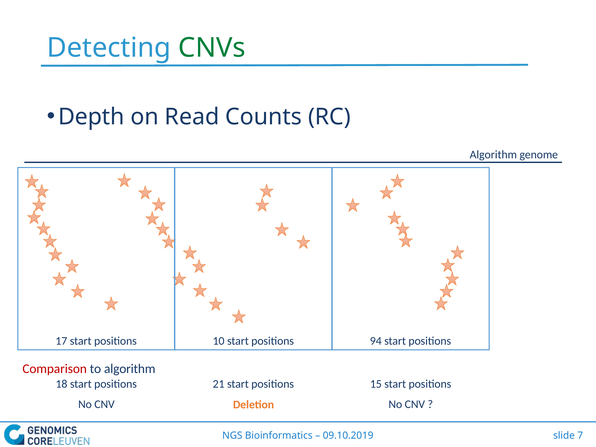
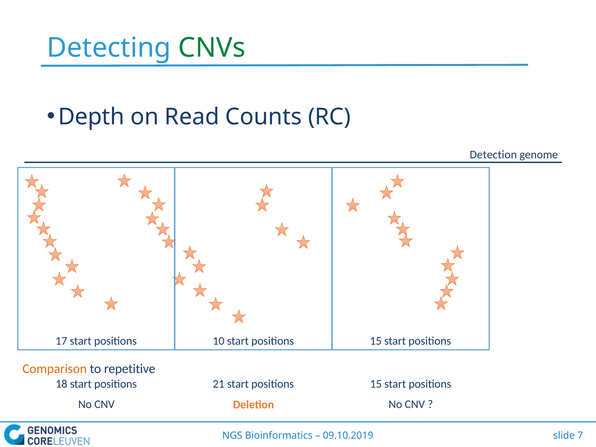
Algorithm: Algorithm -> Detection (493, 154)
17 start positions 94: 94 -> 15 (376, 341)
Comparison colour: red -> orange (55, 369)
to algorithm: algorithm -> repetitive (130, 369)
